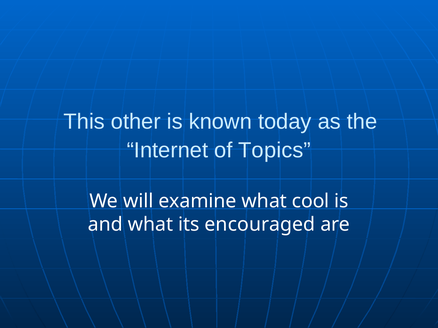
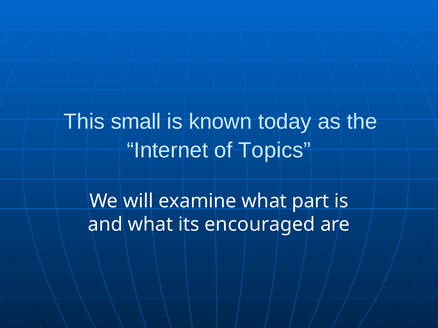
other: other -> small (136, 122)
cool: cool -> part (311, 201)
